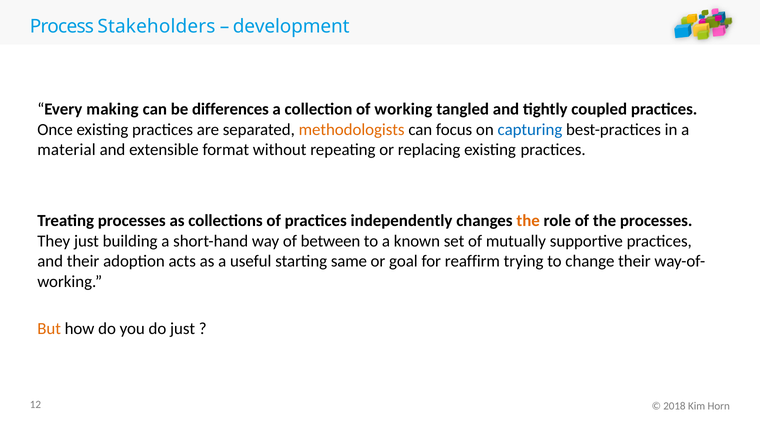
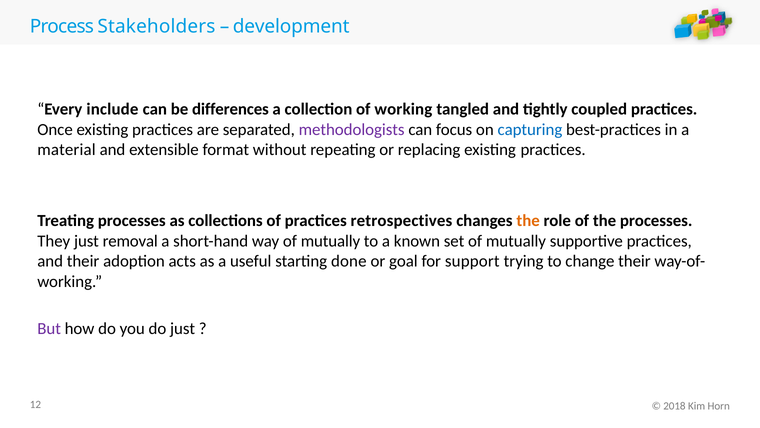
making: making -> include (112, 109)
methodologists colour: orange -> purple (352, 129)
independently: independently -> retrospectives (401, 220)
building: building -> removal (130, 241)
way of between: between -> mutually (330, 241)
same: same -> done (349, 261)
reaffirm: reaffirm -> support (472, 261)
But colour: orange -> purple (49, 329)
